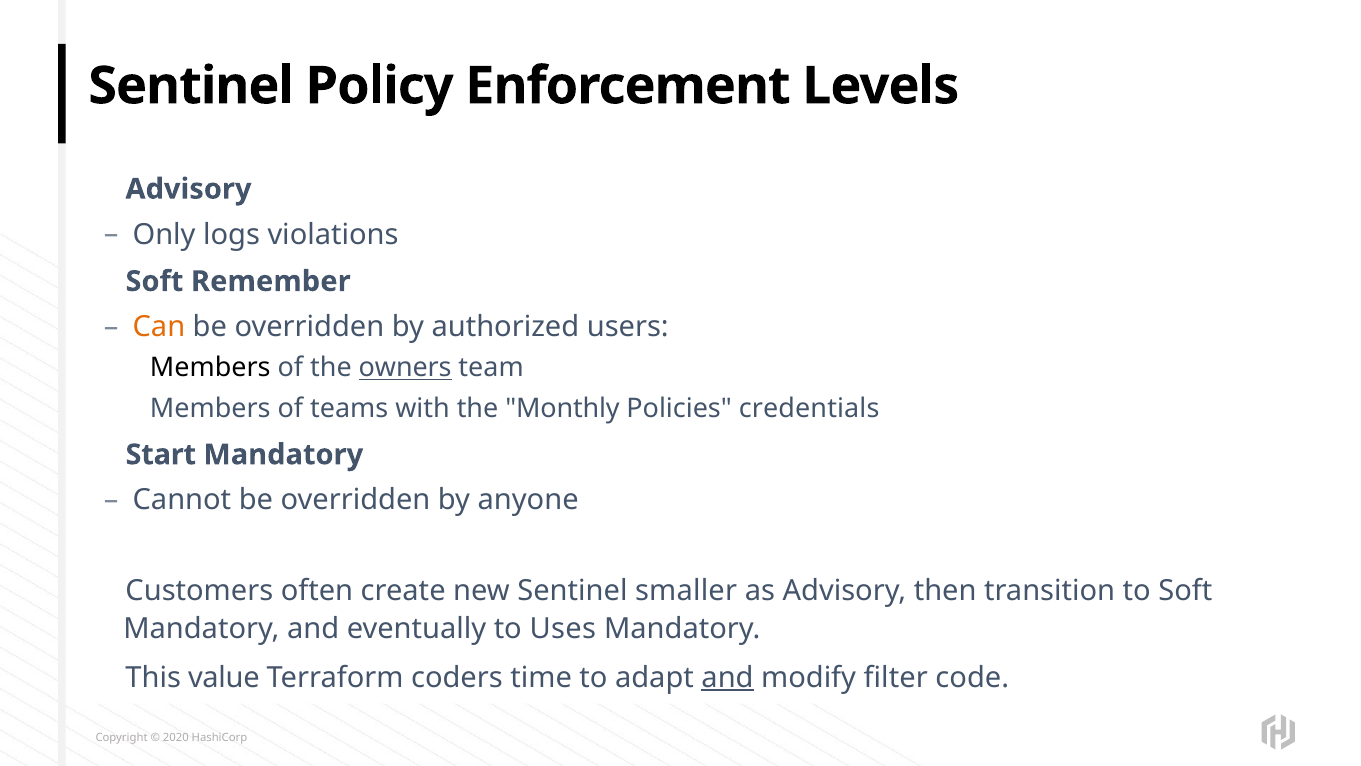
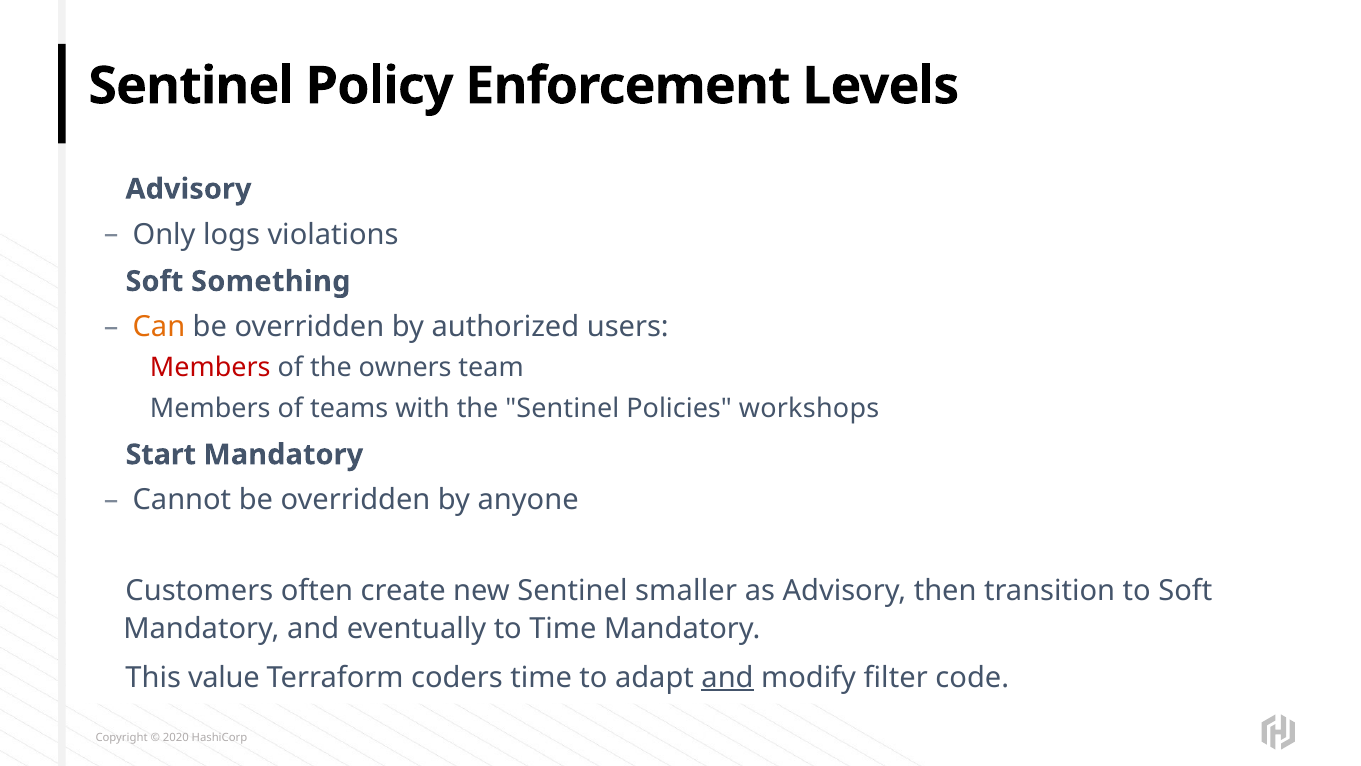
Remember: Remember -> Something (271, 281)
Members colour: black -> red (210, 368)
owners underline: present -> none (405, 368)
the Monthly: Monthly -> Sentinel (562, 408)
credentials: credentials -> workshops (809, 408)
to Uses: Uses -> Time (563, 628)
